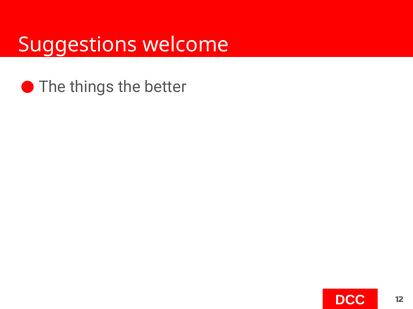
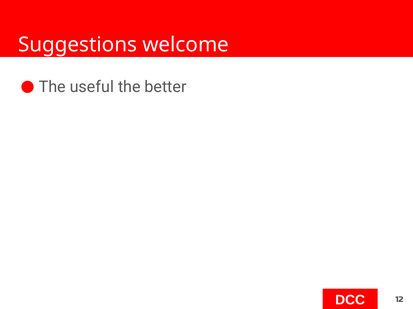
things: things -> useful (92, 87)
